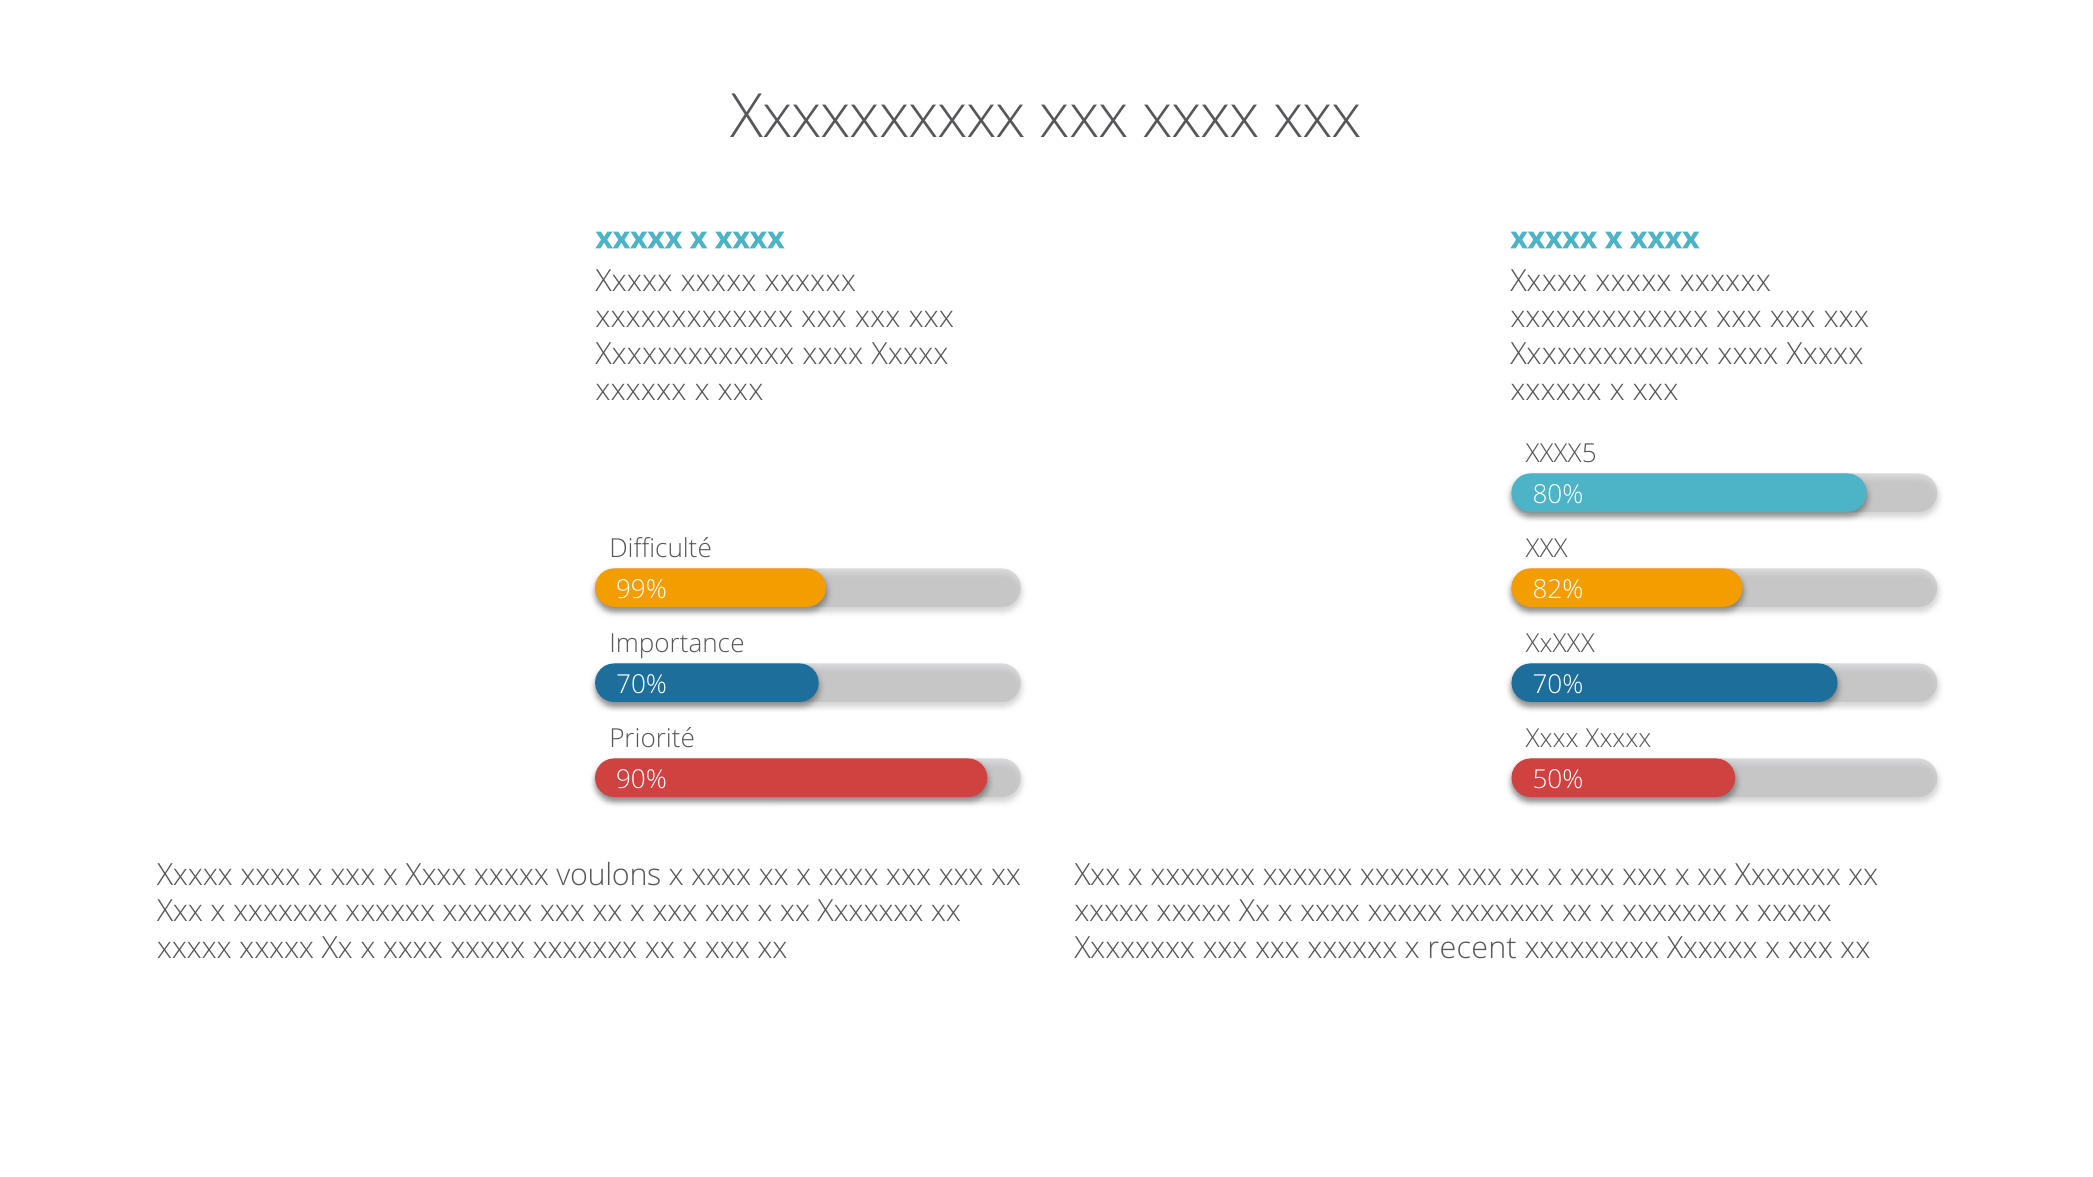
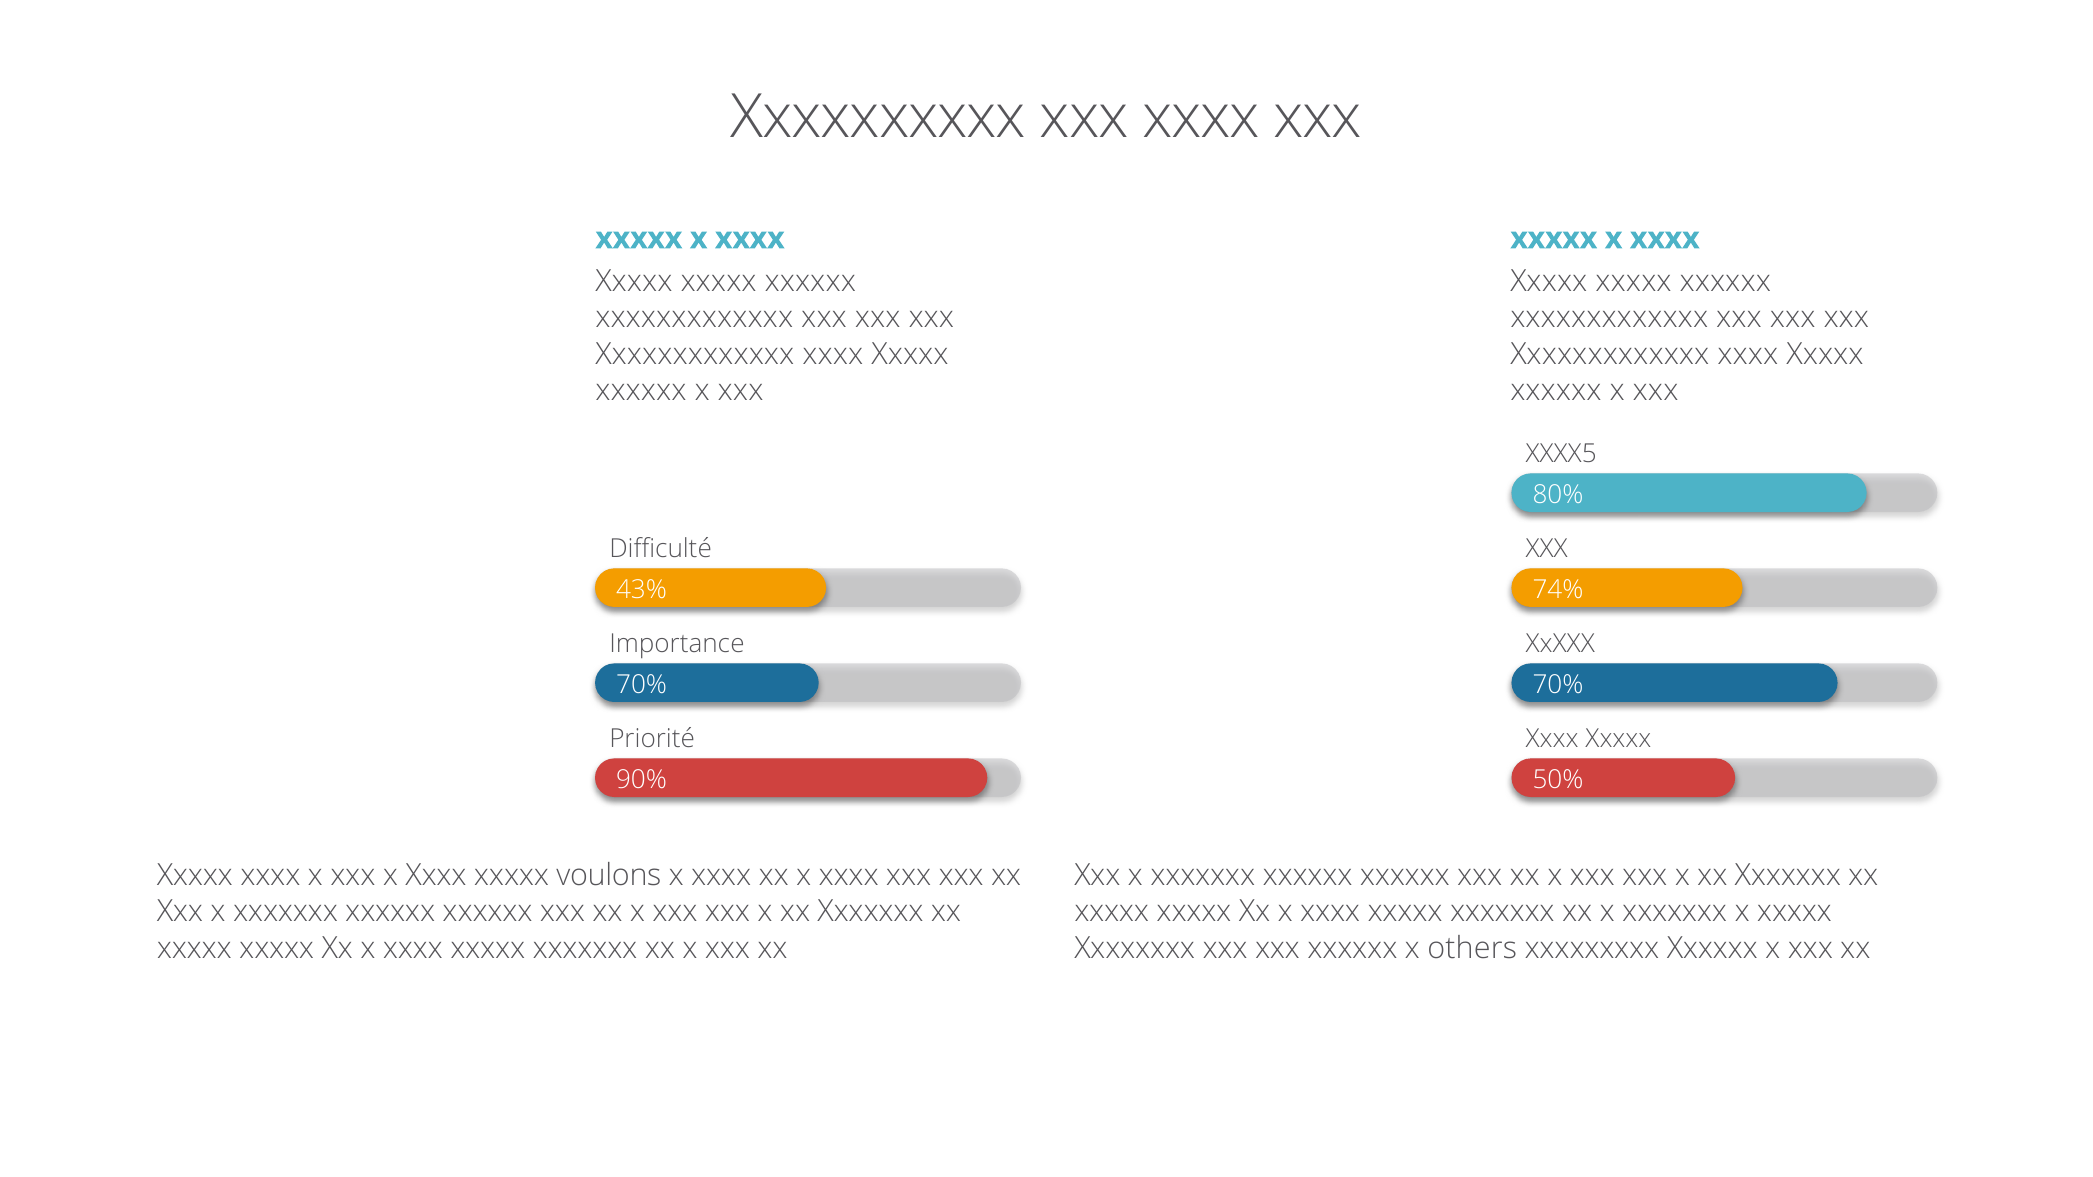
99%: 99% -> 43% (642, 590)
82%: 82% -> 74% (1558, 590)
recent: recent -> others (1472, 949)
